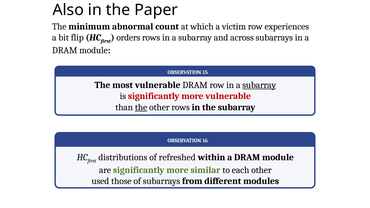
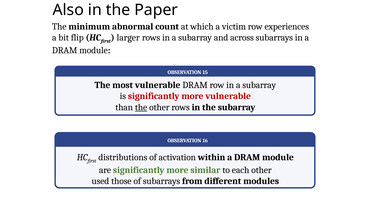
orders: orders -> larger (128, 38)
subarray underline: present -> none (259, 85)
refreshed: refreshed -> activation (177, 157)
